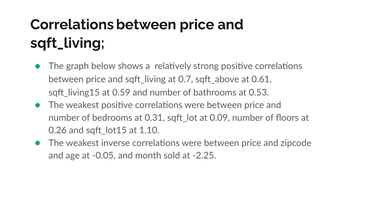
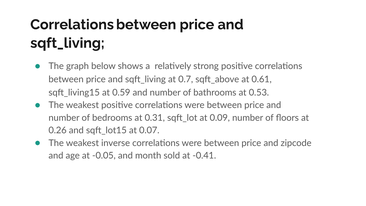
1.10: 1.10 -> 0.07 (149, 130)
-2.25: -2.25 -> -0.41 (204, 156)
